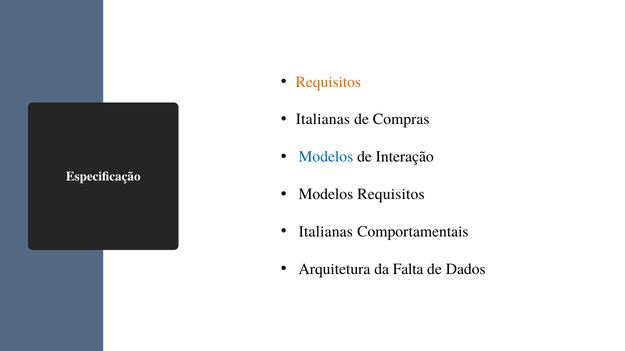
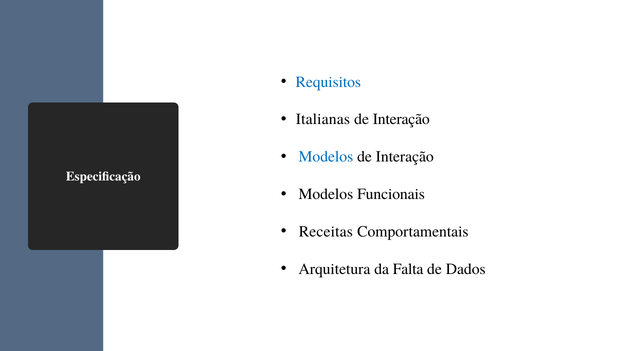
Requisitos colour: orange -> blue (328, 82)
Compras: Compras -> Interação (401, 120)
Modelos Requisitos: Requisitos -> Funcionais (391, 195)
Italianas: Italianas -> Receitas (326, 232)
